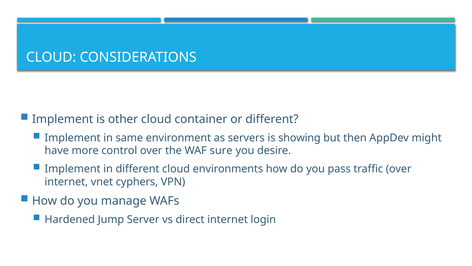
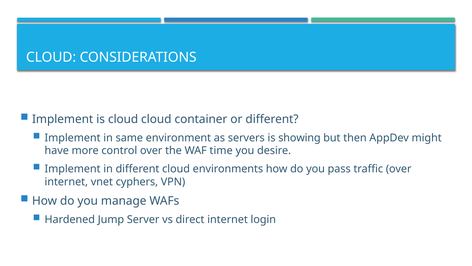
is other: other -> cloud (123, 119)
sure: sure -> time (221, 150)
